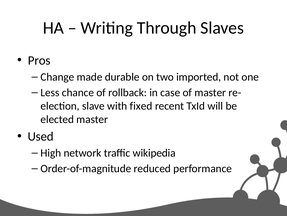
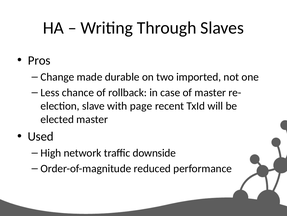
fixed: fixed -> page (141, 106)
wikipedia: wikipedia -> downside (154, 152)
